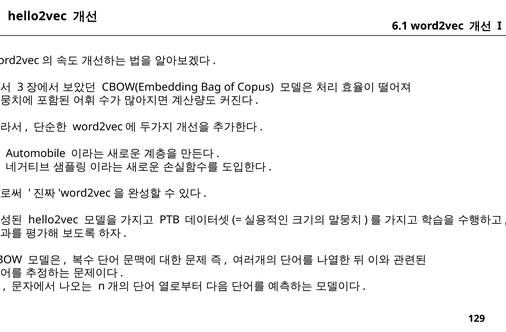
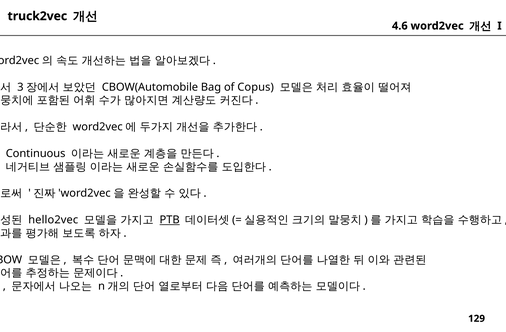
hello2vec: hello2vec -> truck2vec (37, 16)
6.1: 6.1 -> 4.6 (400, 26)
CBOW(Embedding: CBOW(Embedding -> CBOW(Automobile (150, 87)
Automobile: Automobile -> Continuous (36, 154)
PTB underline: none -> present (170, 220)
